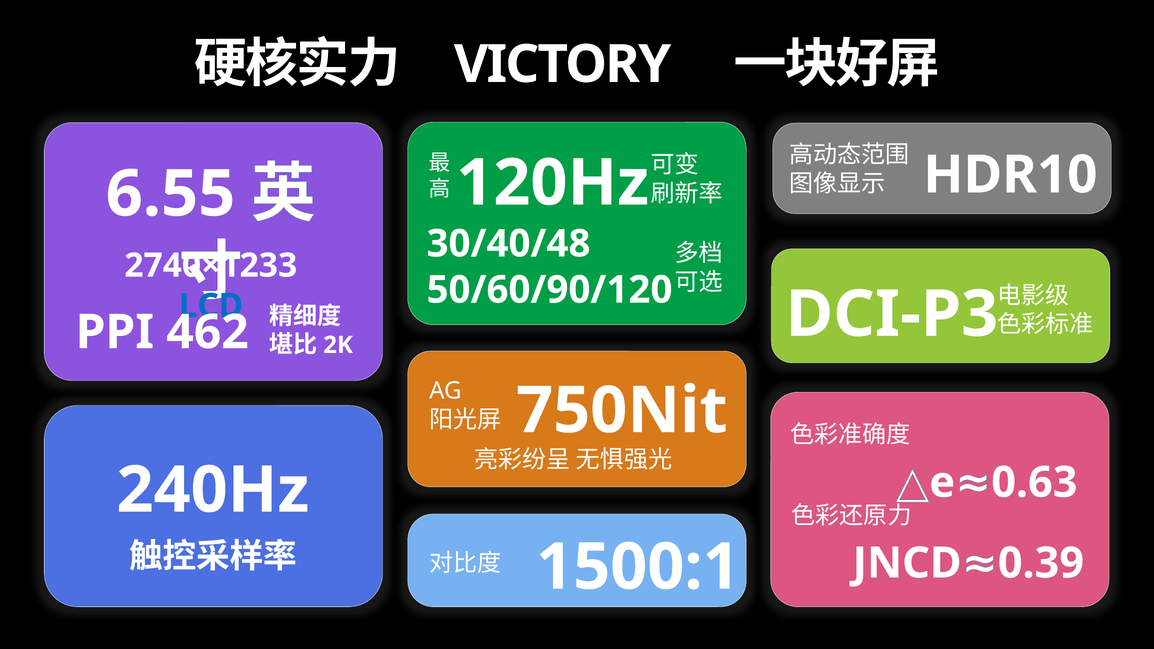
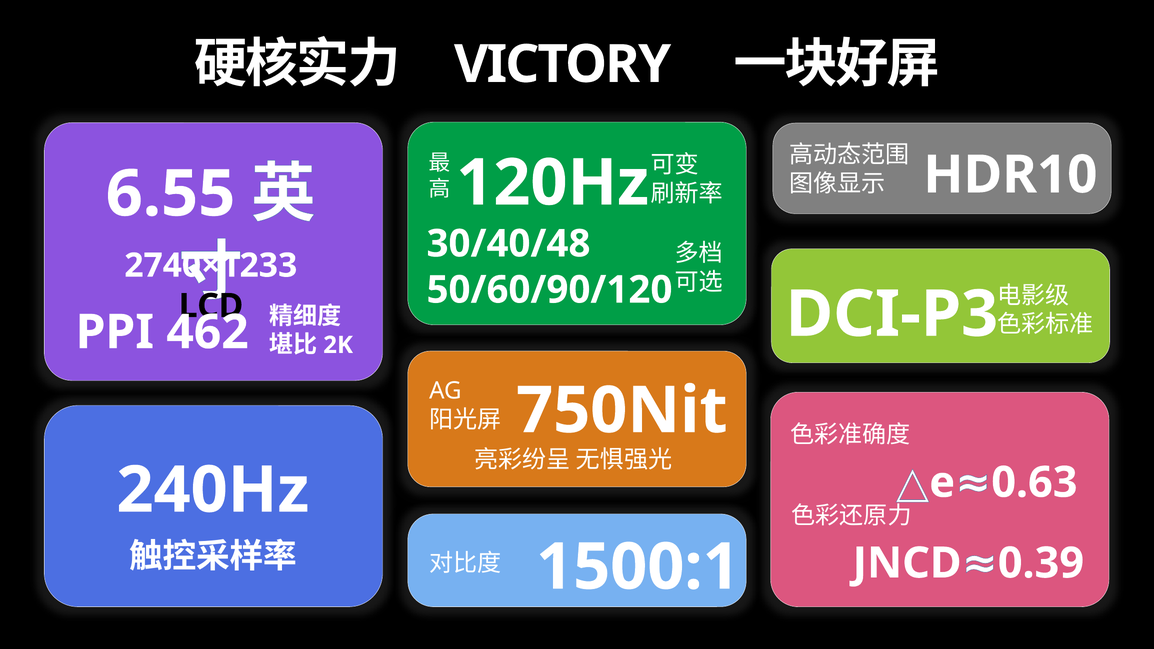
LCD colour: blue -> black (211, 306)
